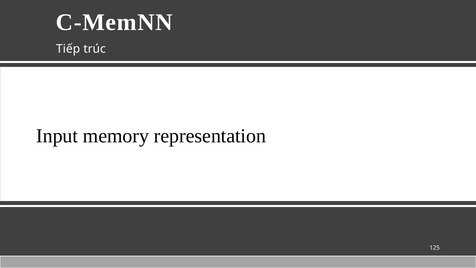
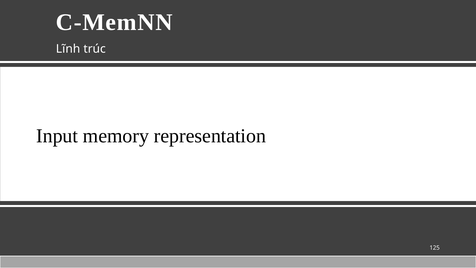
Tiếp: Tiếp -> Lĩnh (68, 49)
